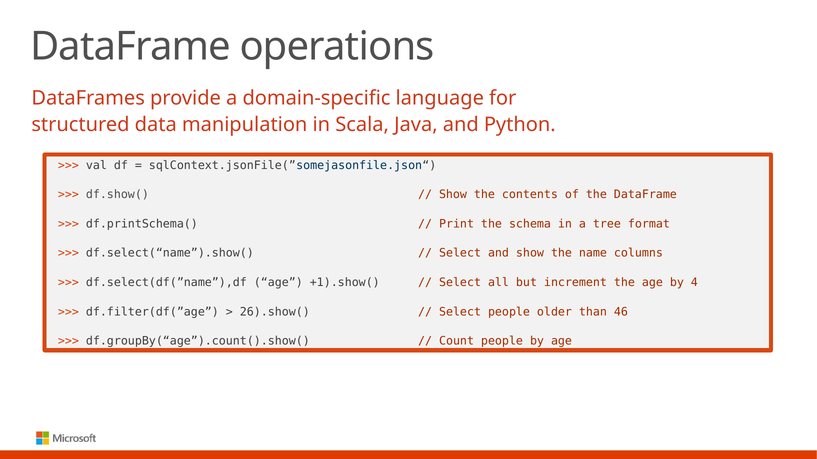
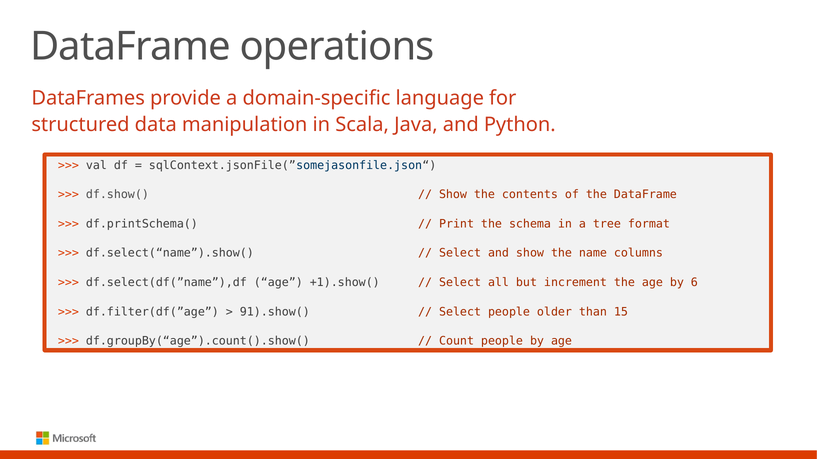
4: 4 -> 6 (694, 283)
26).show(: 26).show( -> 91).show( (275, 312)
46: 46 -> 15 (621, 312)
